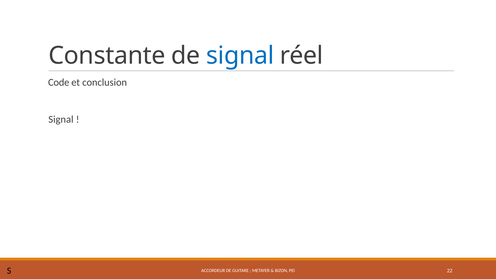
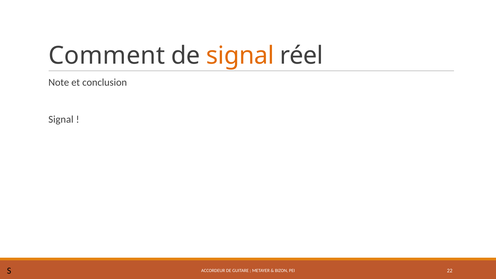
Constante: Constante -> Comment (107, 56)
signal colour: blue -> orange (240, 56)
Code: Code -> Note (59, 82)
